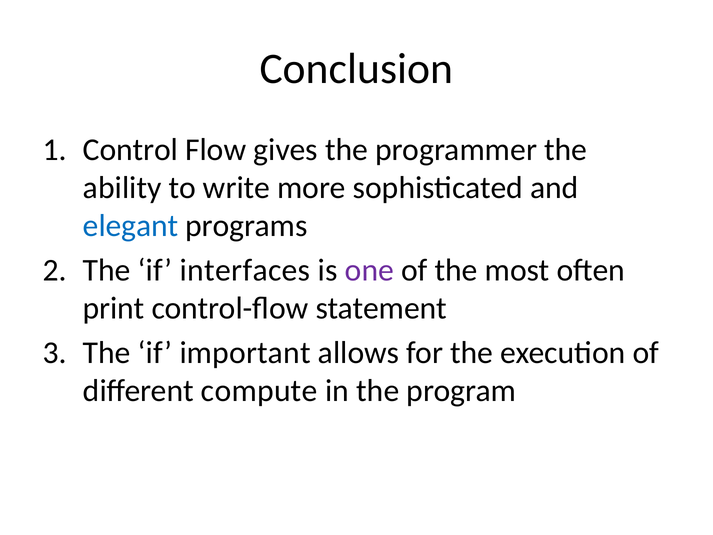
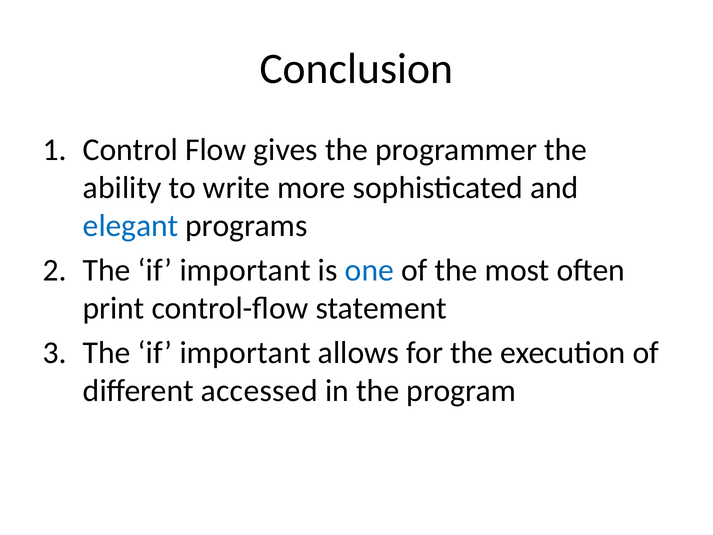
interfaces: interfaces -> important (245, 270)
one colour: purple -> blue (369, 270)
compute: compute -> accessed (259, 391)
